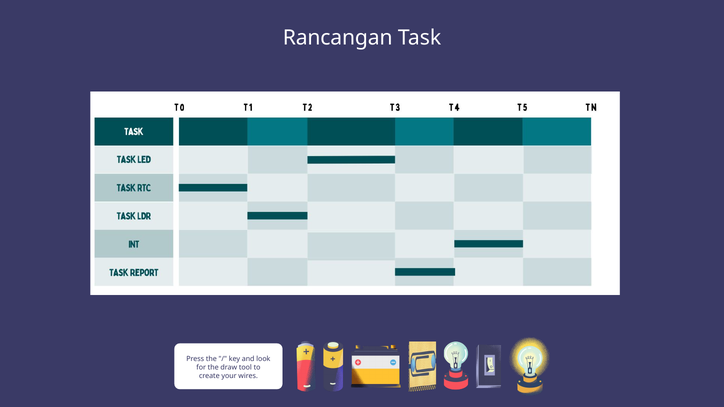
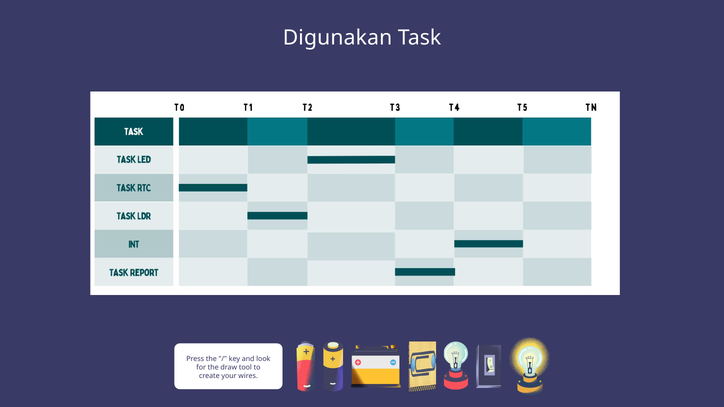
Rancangan: Rancangan -> Digunakan (338, 38)
